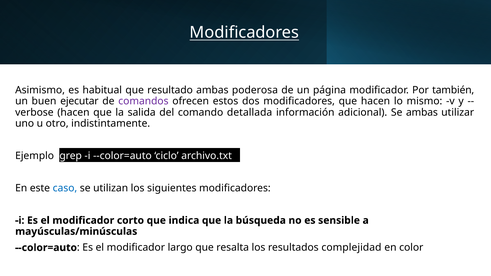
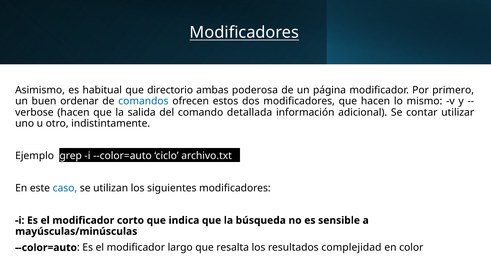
resultado: resultado -> directorio (170, 90)
también: también -> primero (453, 90)
ejecutar: ejecutar -> ordenar (79, 101)
comandos colour: purple -> blue (143, 101)
Se ambas: ambas -> contar (422, 112)
